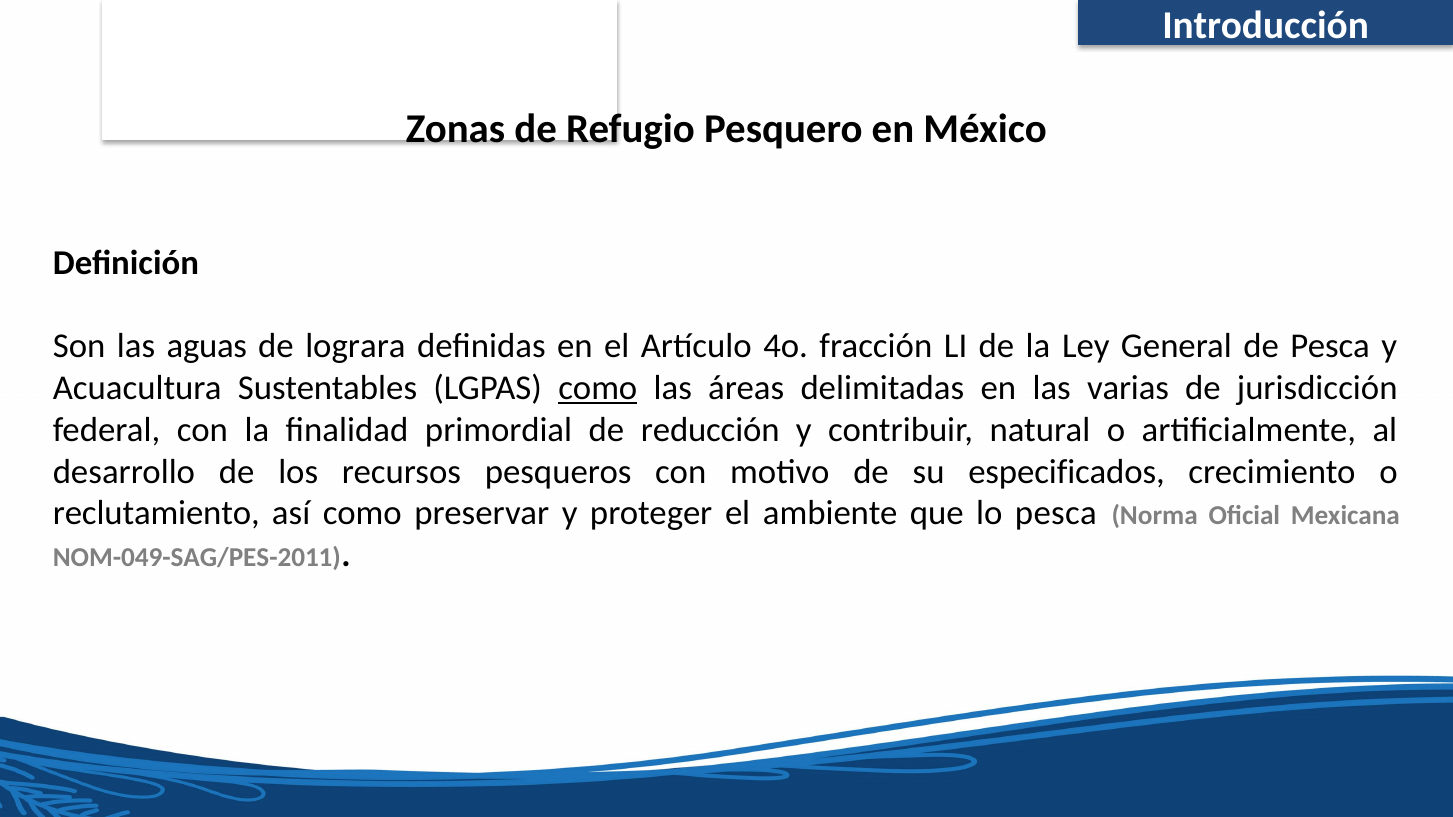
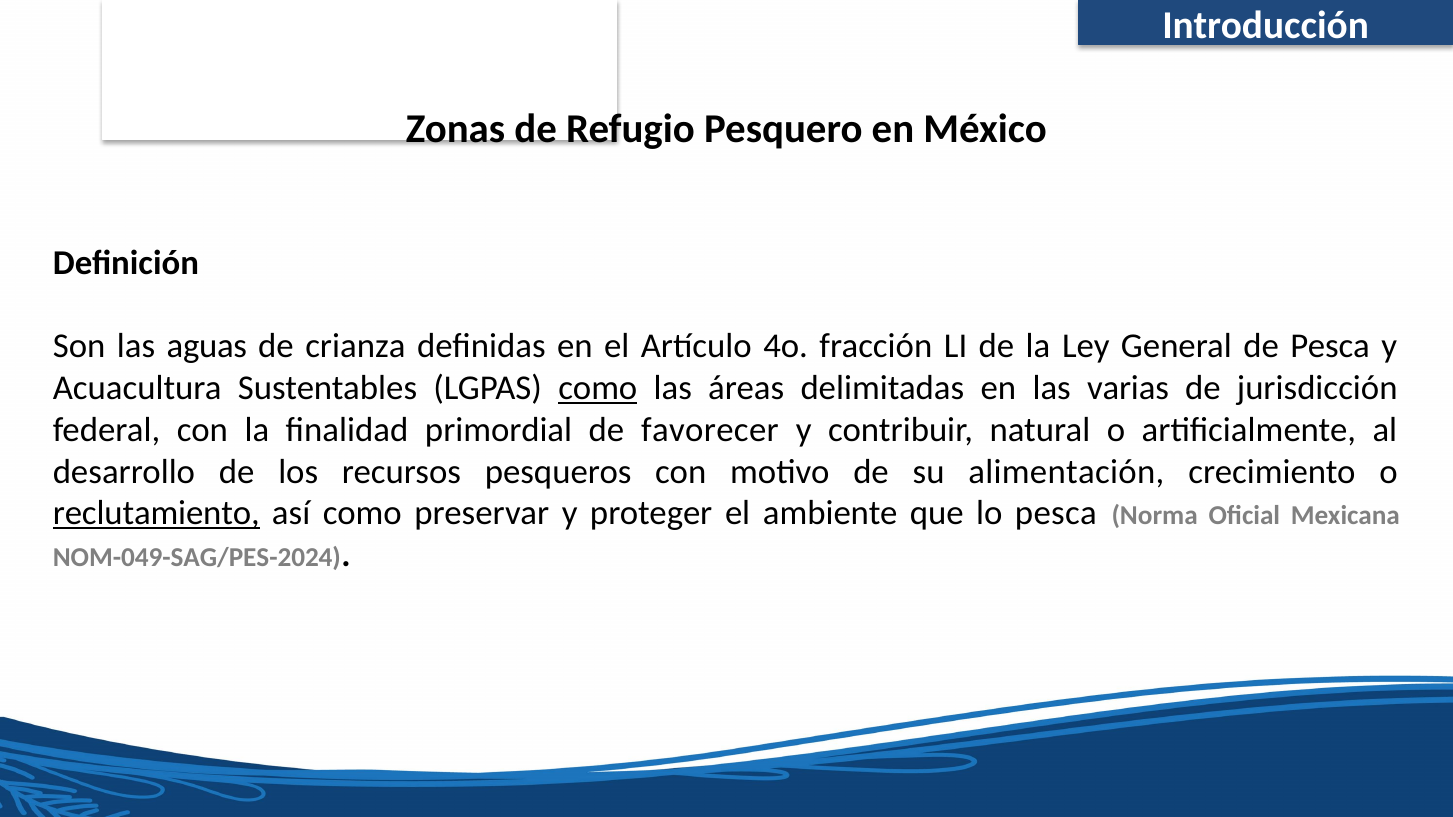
lograra: lograra -> crianza (355, 347)
reducción: reducción -> favorecer (710, 430)
especificados: especificados -> alimentación (1066, 472)
reclutamiento underline: none -> present (156, 514)
NOM-049-SAG/PES-2011: NOM-049-SAG/PES-2011 -> NOM-049-SAG/PES-2024 (197, 558)
